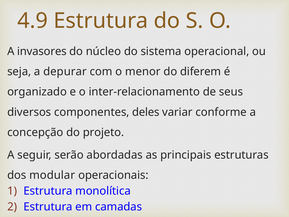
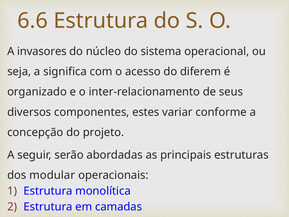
4.9: 4.9 -> 6.6 (33, 21)
depurar: depurar -> significa (65, 72)
menor: menor -> acesso (143, 72)
deles: deles -> estes (146, 112)
